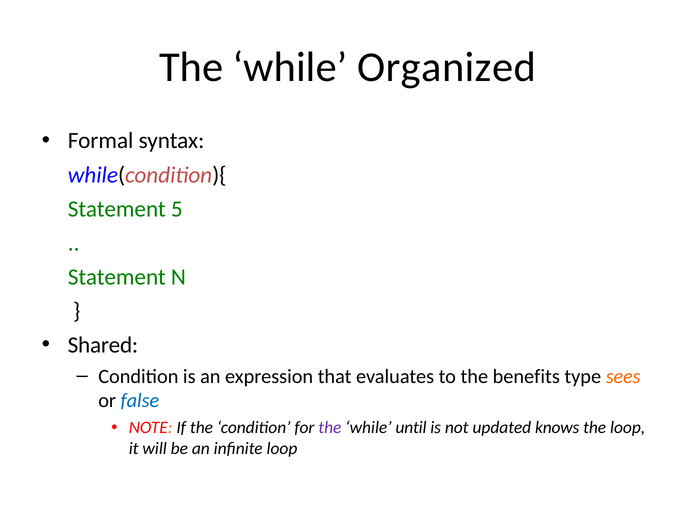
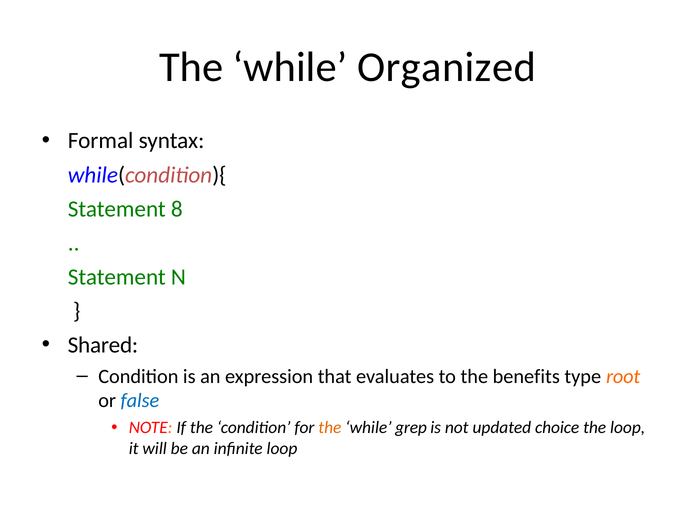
5: 5 -> 8 (177, 209)
sees: sees -> root (623, 376)
the colour: purple -> orange (330, 428)
until: until -> grep (411, 428)
knows: knows -> choice (557, 428)
